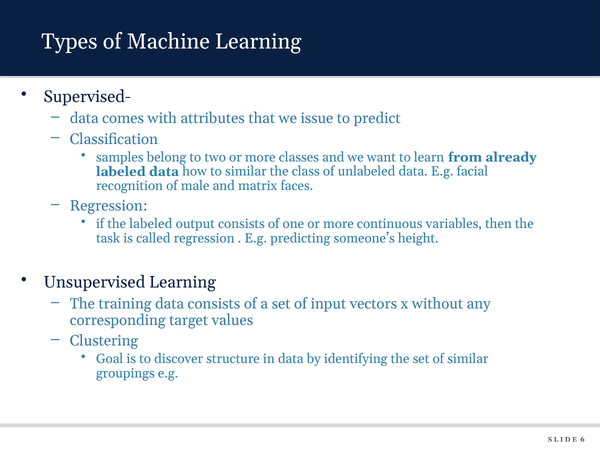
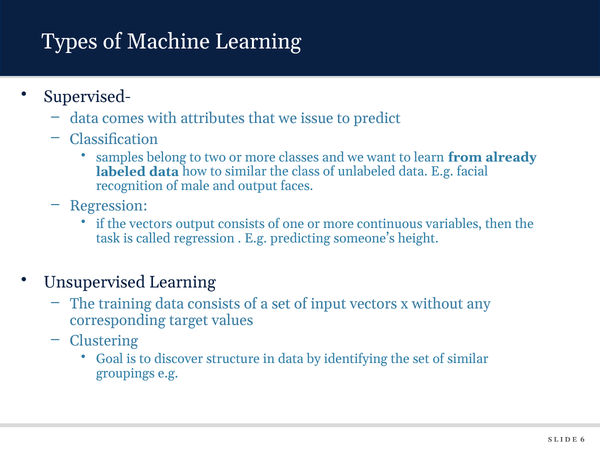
and matrix: matrix -> output (258, 186)
the labeled: labeled -> vectors (151, 224)
